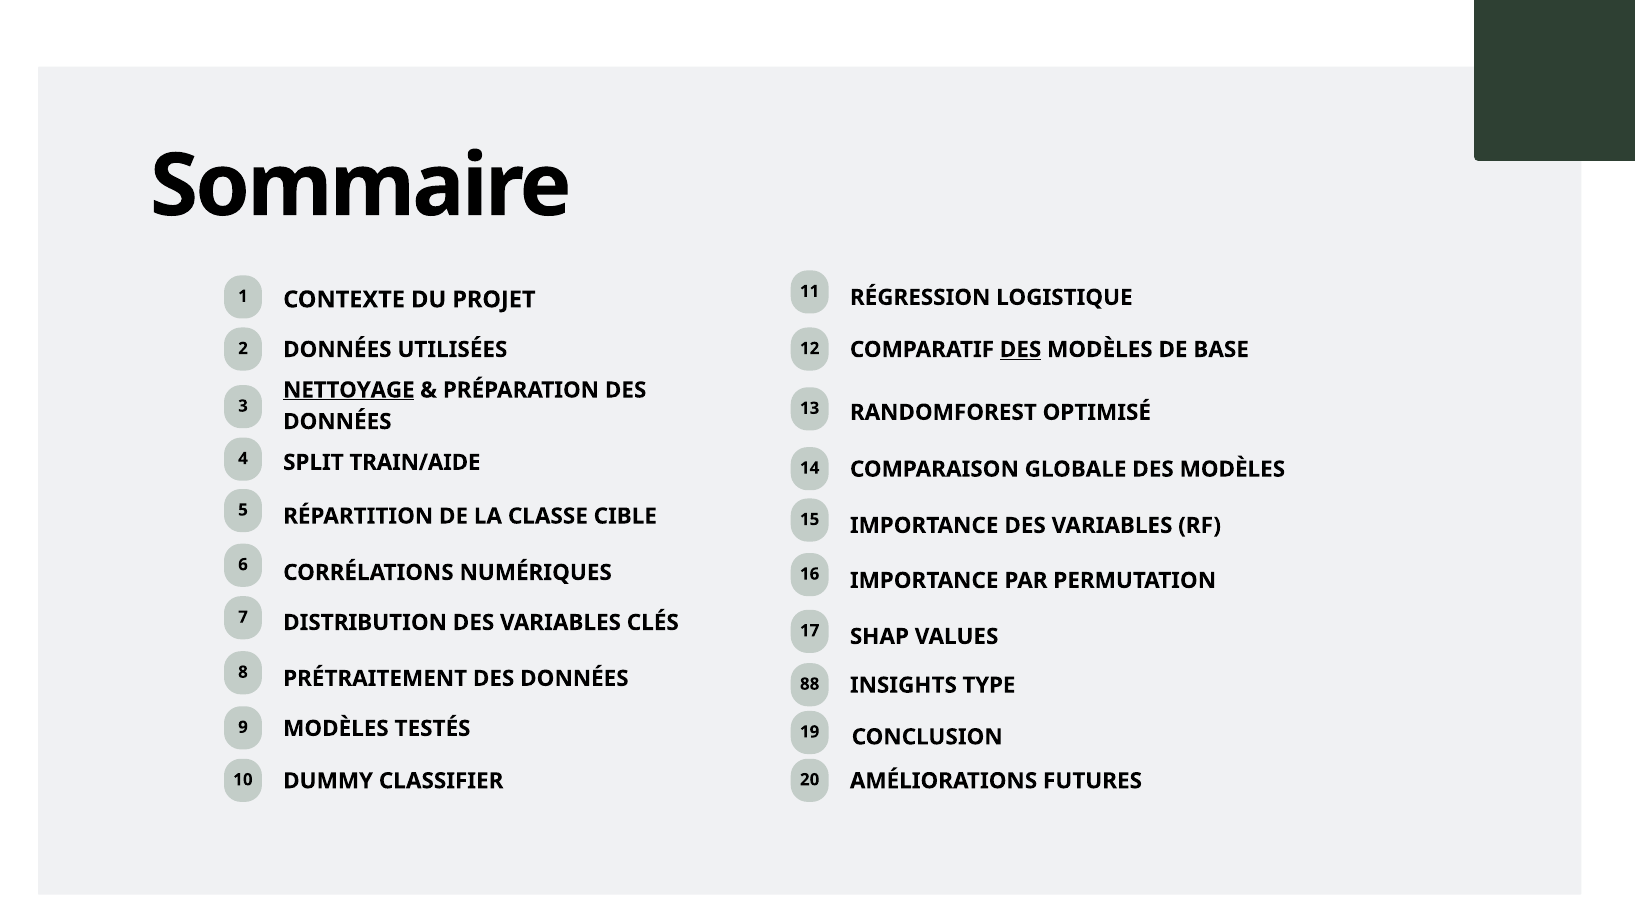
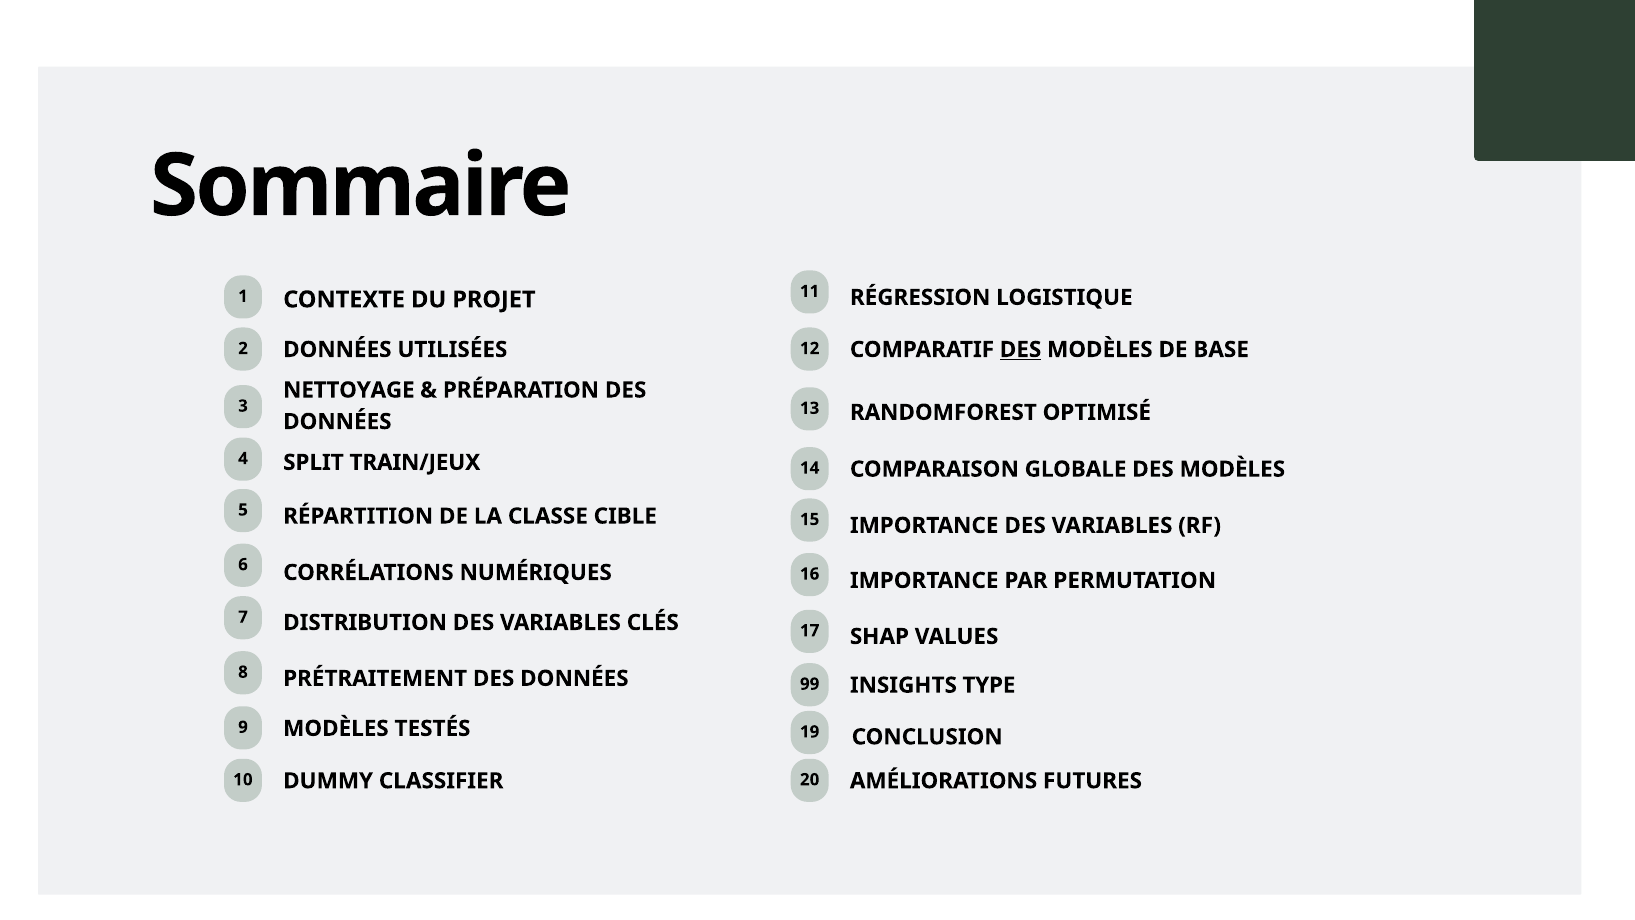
NETTOYAGE underline: present -> none (349, 390)
TRAIN/AIDE: TRAIN/AIDE -> TRAIN/JEUX (415, 462)
88: 88 -> 99 (810, 684)
